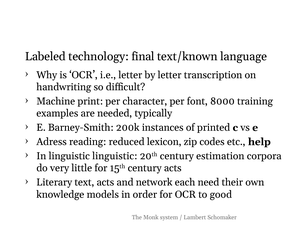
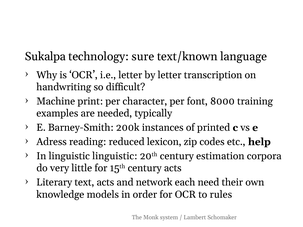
Labeled: Labeled -> Sukalpa (45, 57)
final: final -> sure (143, 57)
good: good -> rules (221, 195)
